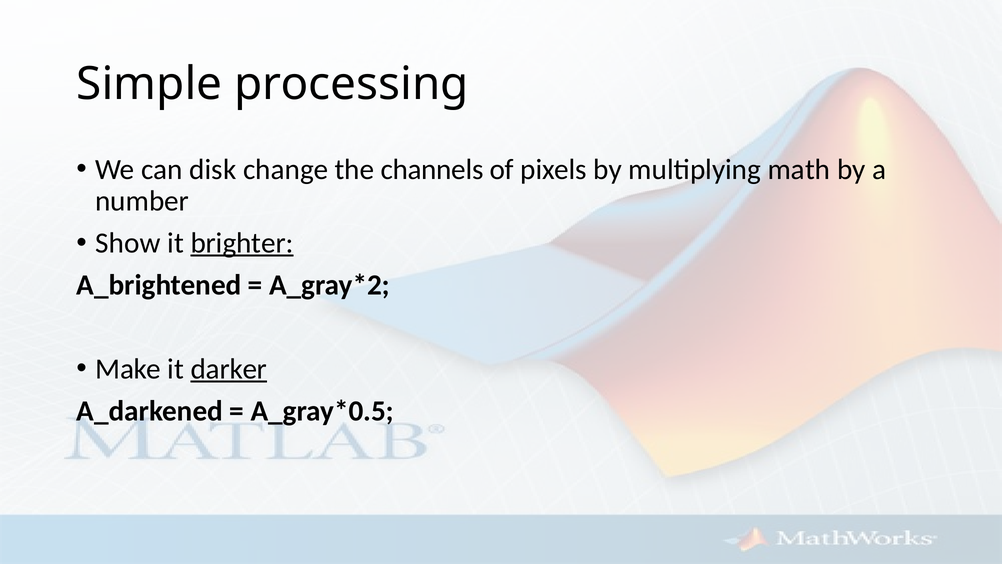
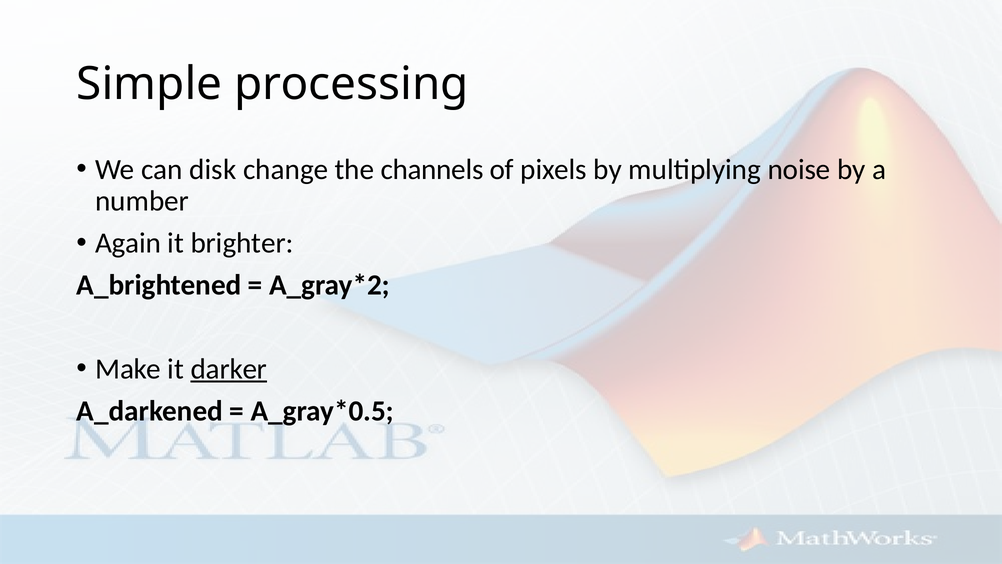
math: math -> noise (799, 169)
Show: Show -> Again (128, 243)
brighter underline: present -> none (242, 243)
